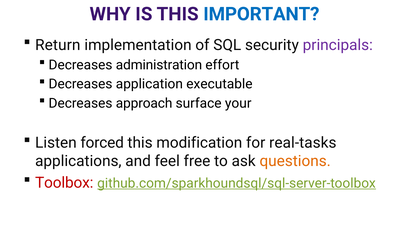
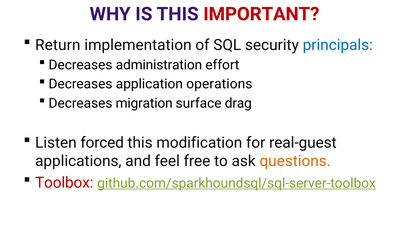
IMPORTANT colour: blue -> red (261, 14)
principals colour: purple -> blue (338, 45)
executable: executable -> operations (219, 84)
approach: approach -> migration (144, 103)
your: your -> drag (238, 103)
real-tasks: real-tasks -> real-guest (303, 143)
